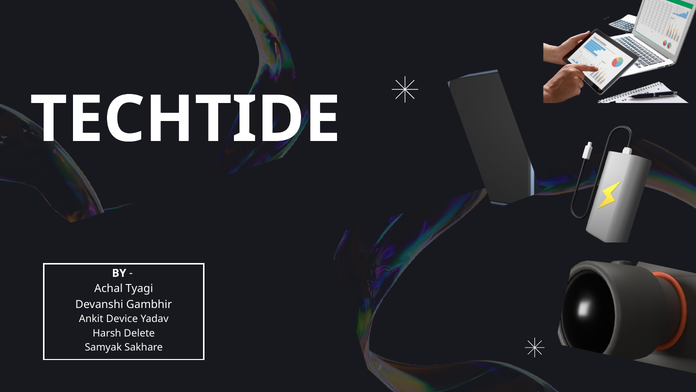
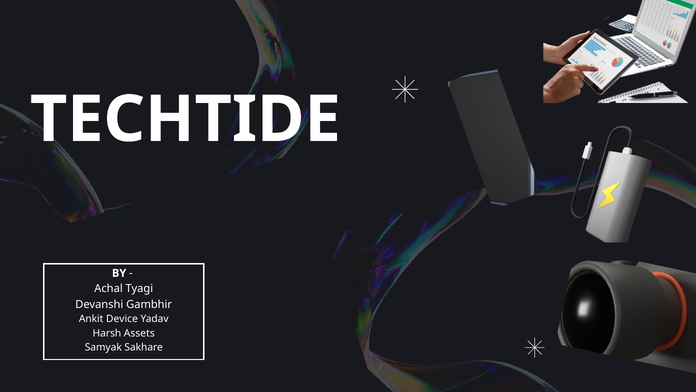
Delete: Delete -> Assets (139, 333)
